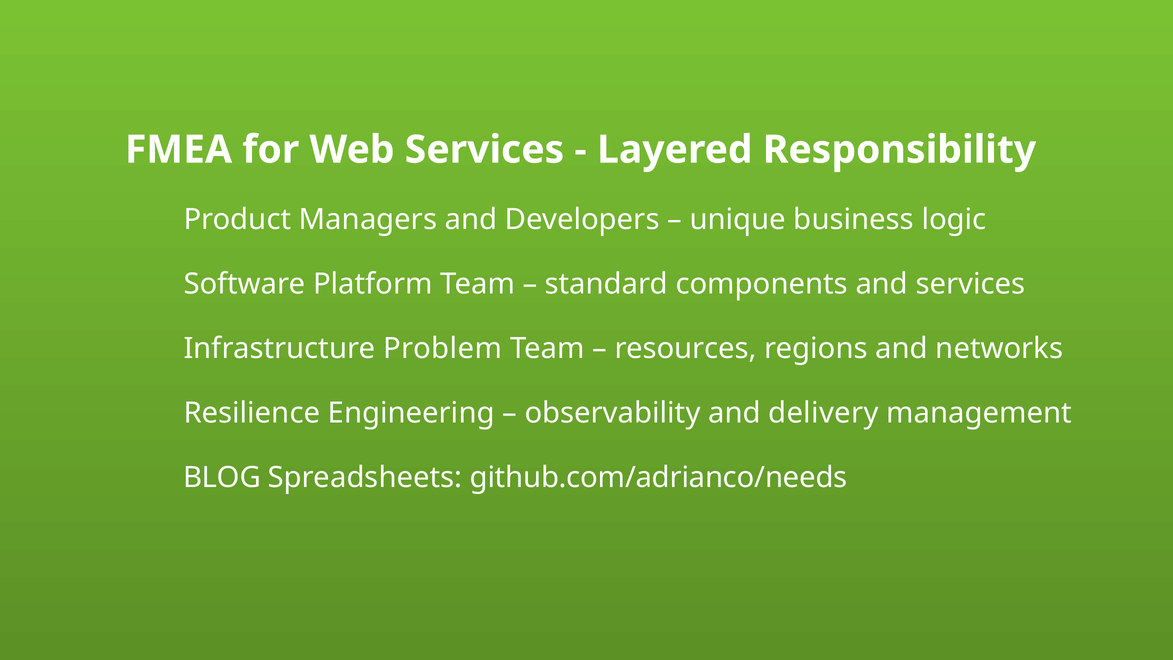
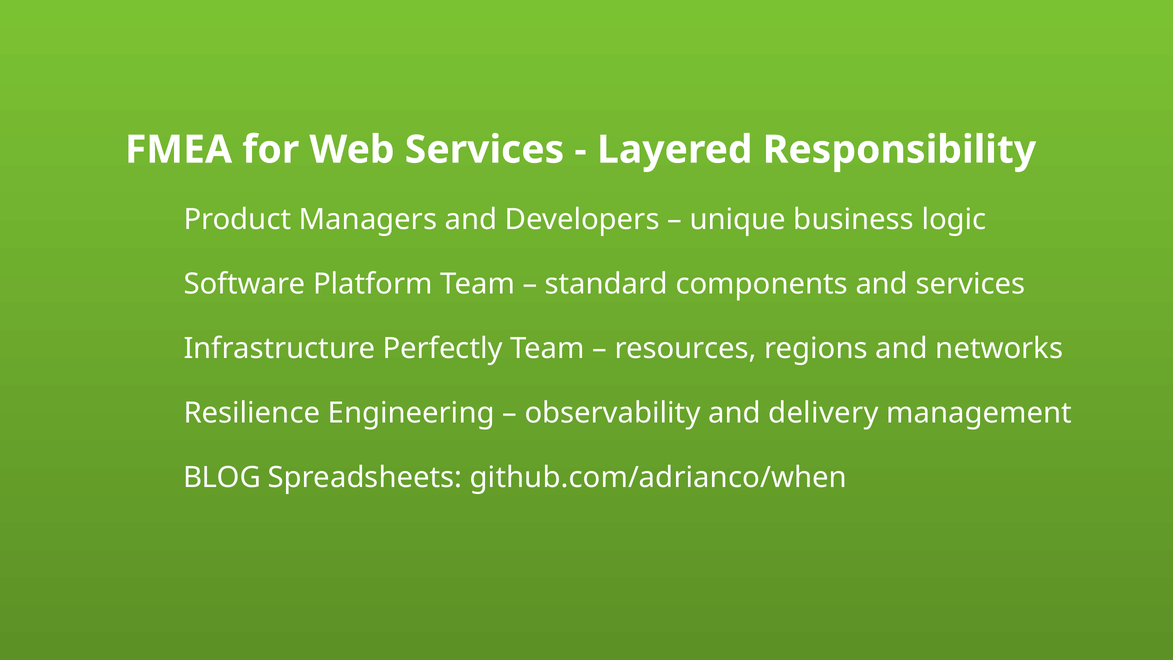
Problem: Problem -> Perfectly (443, 348)
github.com/adrianco/needs: github.com/adrianco/needs -> github.com/adrianco/when (658, 477)
